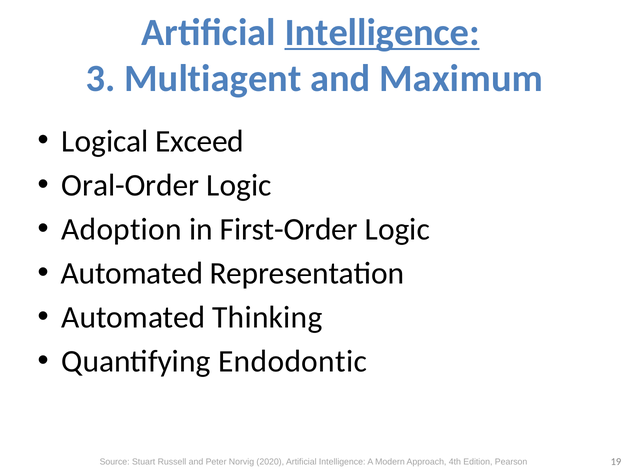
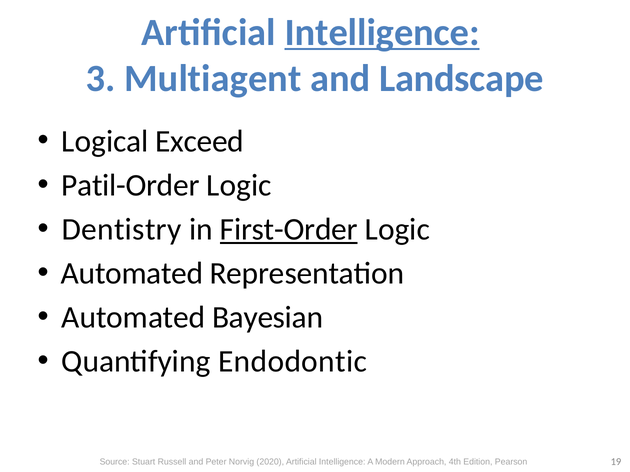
Maximum: Maximum -> Landscape (461, 79)
Oral-Order: Oral-Order -> Patil-Order (130, 186)
Adoption: Adoption -> Dentistry (122, 230)
First-Order underline: none -> present (289, 230)
Thinking: Thinking -> Bayesian (268, 318)
